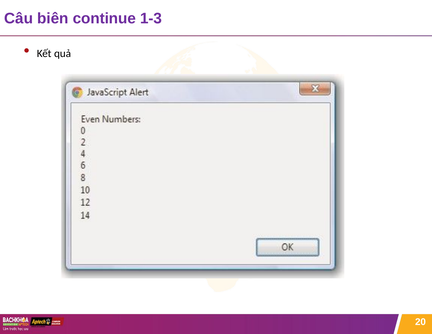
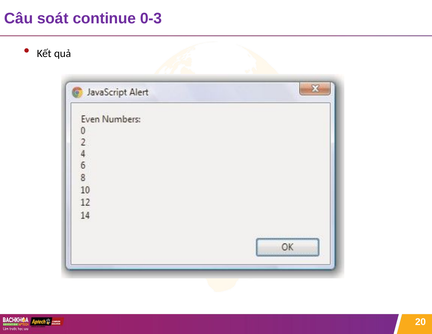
biên: biên -> soát (53, 18)
1-3: 1-3 -> 0-3 (151, 18)
